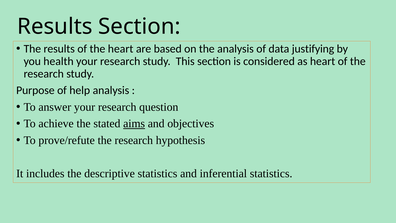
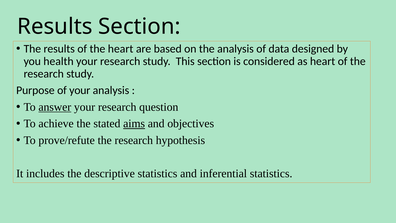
justifying: justifying -> designed (313, 49)
of help: help -> your (80, 90)
answer underline: none -> present (55, 107)
